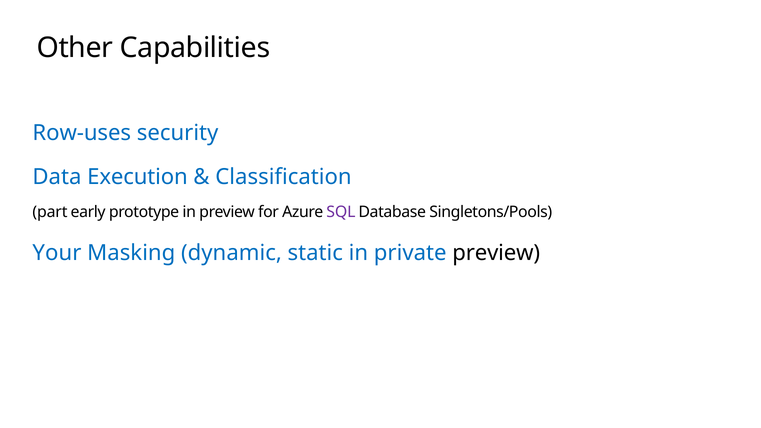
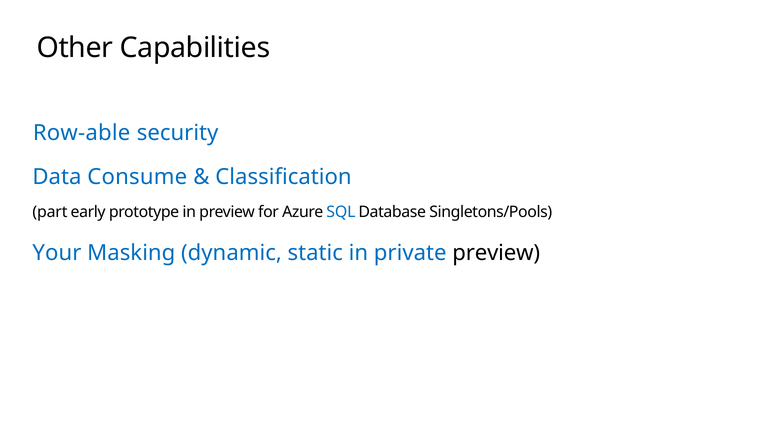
Row-uses: Row-uses -> Row-able (82, 133)
Execution: Execution -> Consume (137, 177)
SQL colour: purple -> blue (341, 212)
